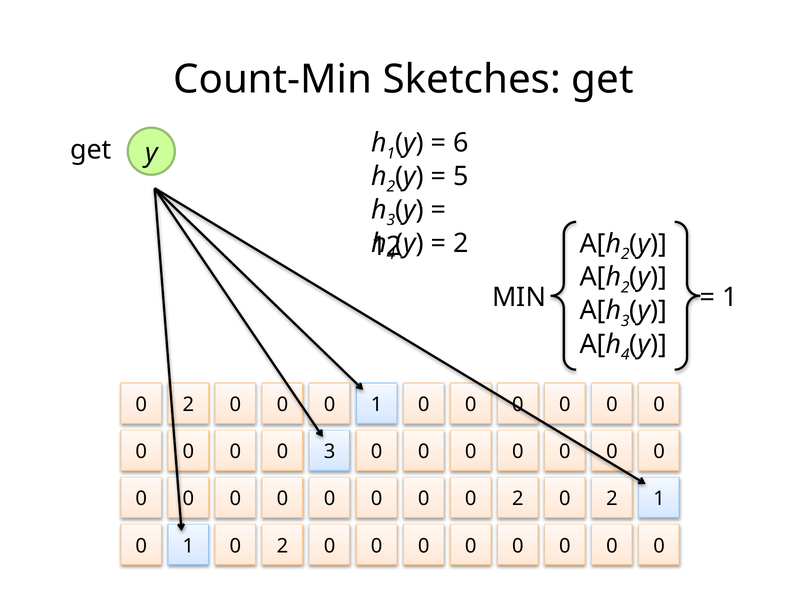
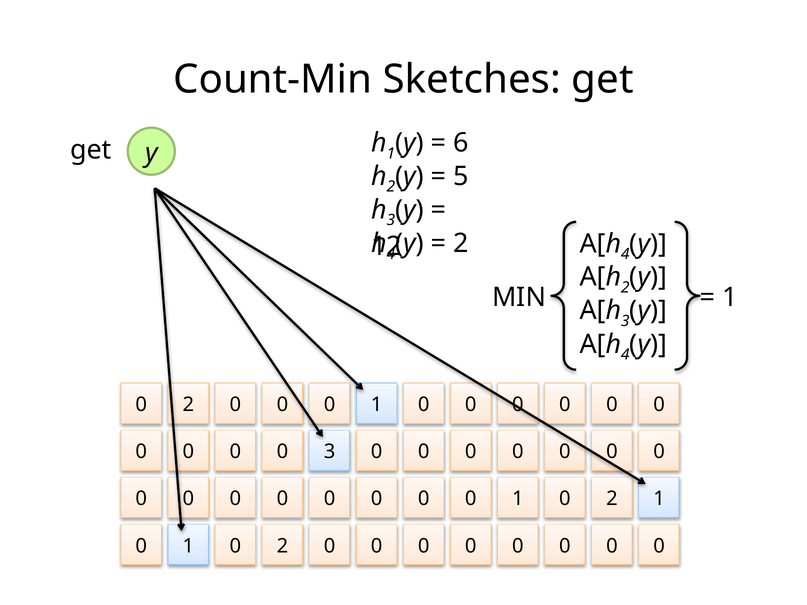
2: 2 -> 4 (625, 254)
2: 2 -> 1 (518, 499)
